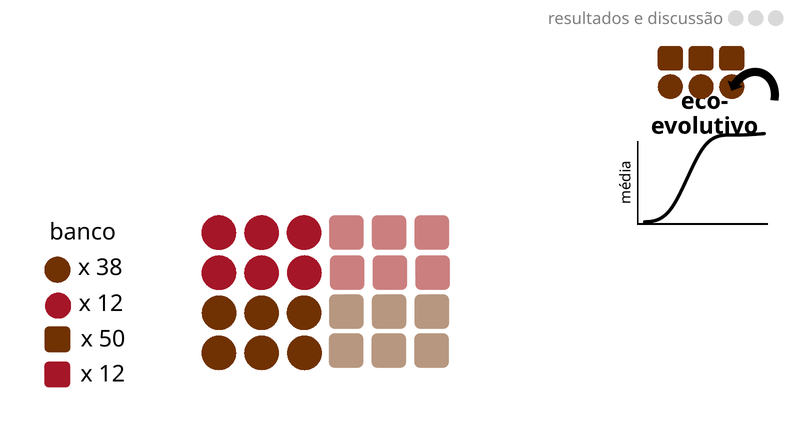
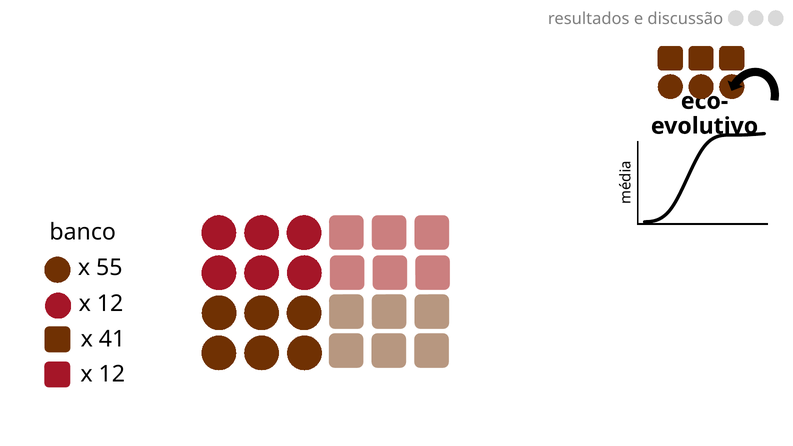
38: 38 -> 55 (109, 268)
50: 50 -> 41 (112, 339)
